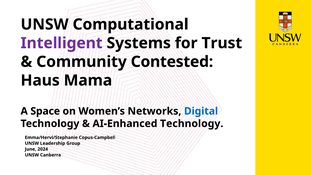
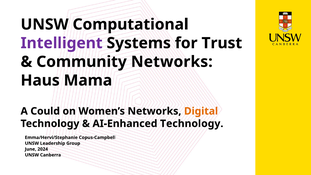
Community Contested: Contested -> Networks (172, 62)
Space: Space -> Could (45, 111)
Digital colour: blue -> orange (201, 111)
